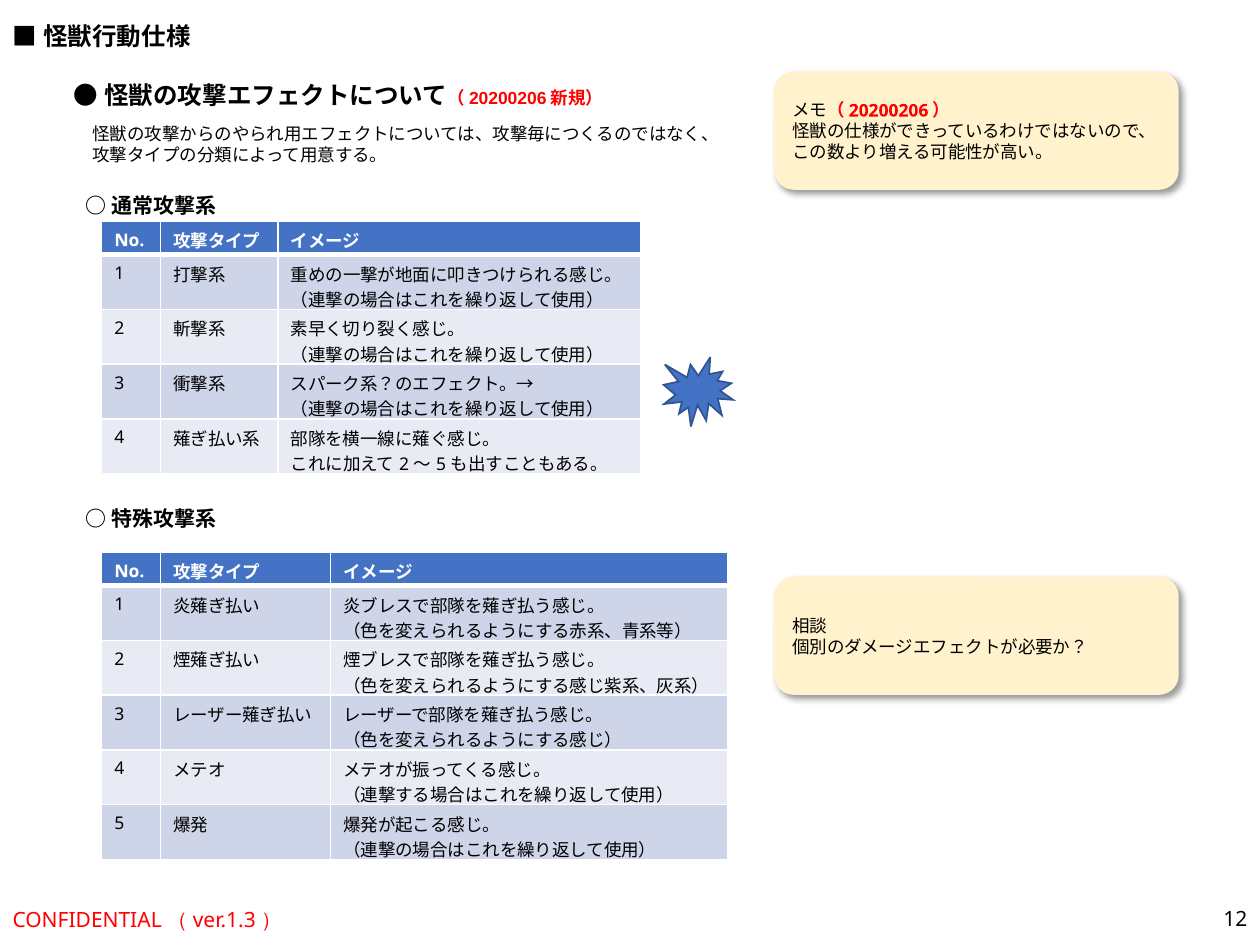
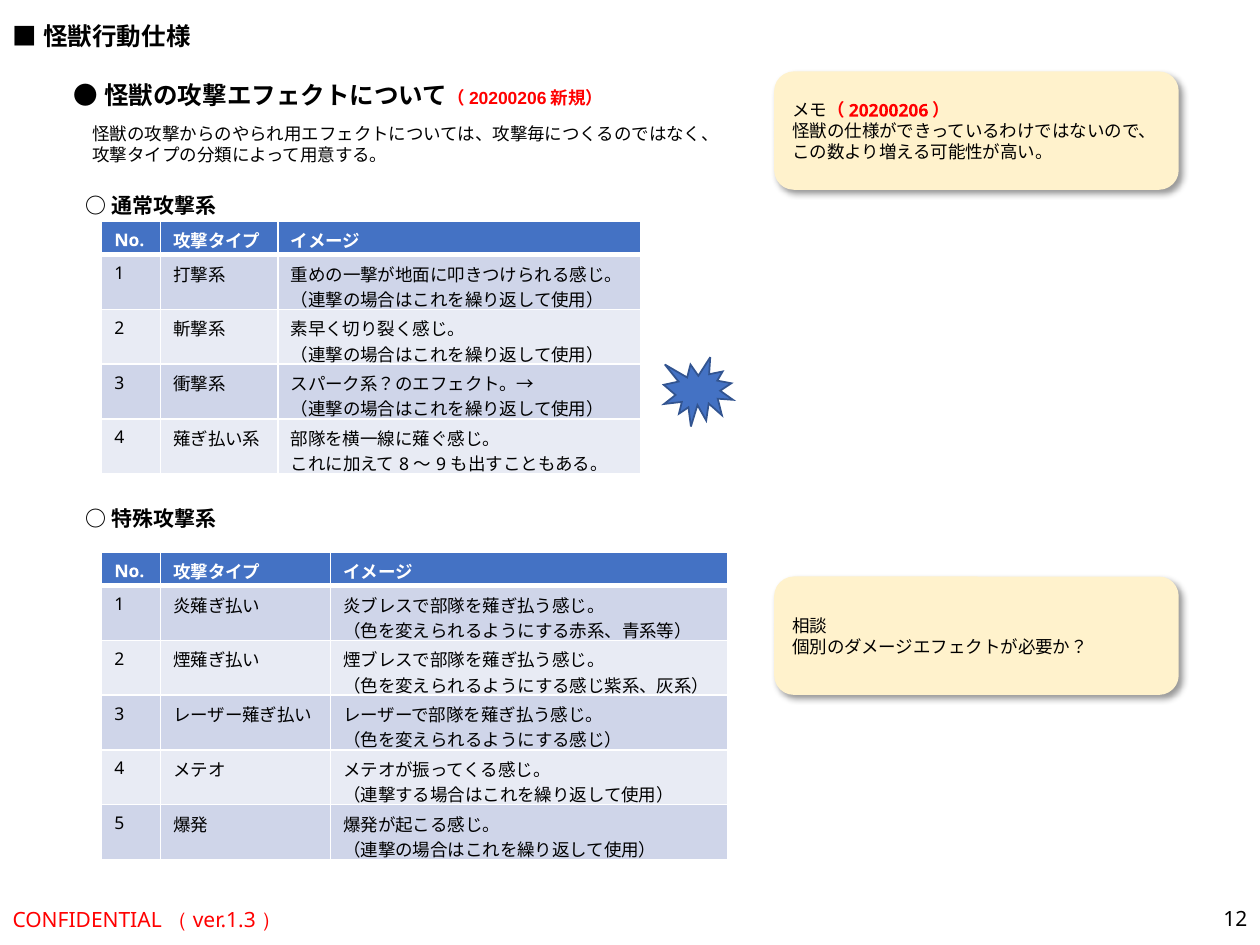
2: 2 -> 8 (404, 465)
5: 5 -> 9 (441, 465)
